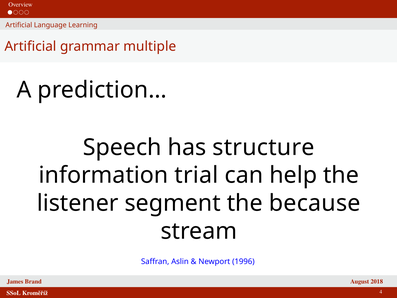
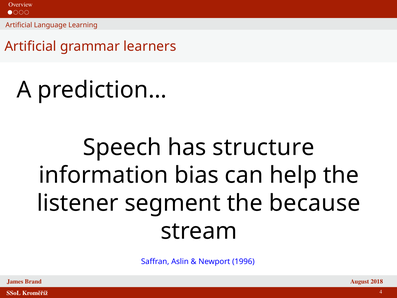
multiple: multiple -> learners (150, 46)
trial: trial -> bias (197, 175)
